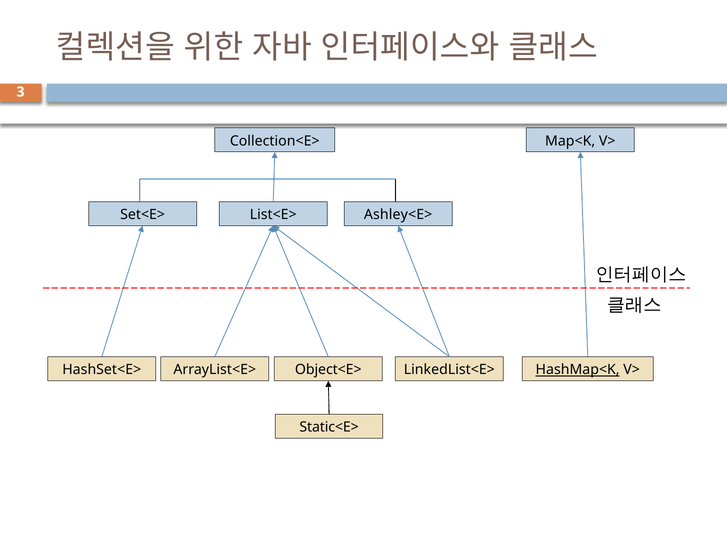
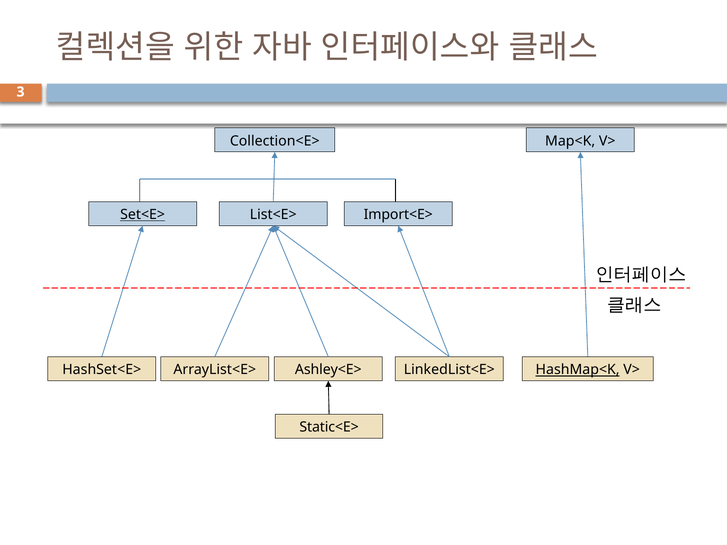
Set<E> underline: none -> present (143, 215)
Ashley<E>: Ashley<E> -> Import<E> (398, 215)
Object<E>: Object<E> -> Ashley<E> (328, 370)
